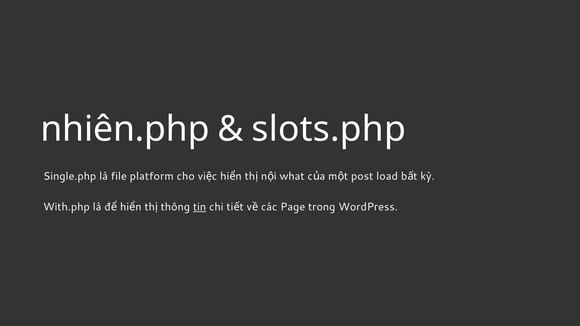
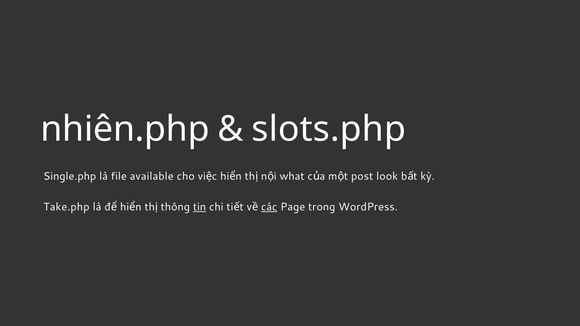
platform: platform -> available (152, 176)
load: load -> look (387, 176)
With.php: With.php -> Take.php (66, 207)
các underline: none -> present (269, 207)
